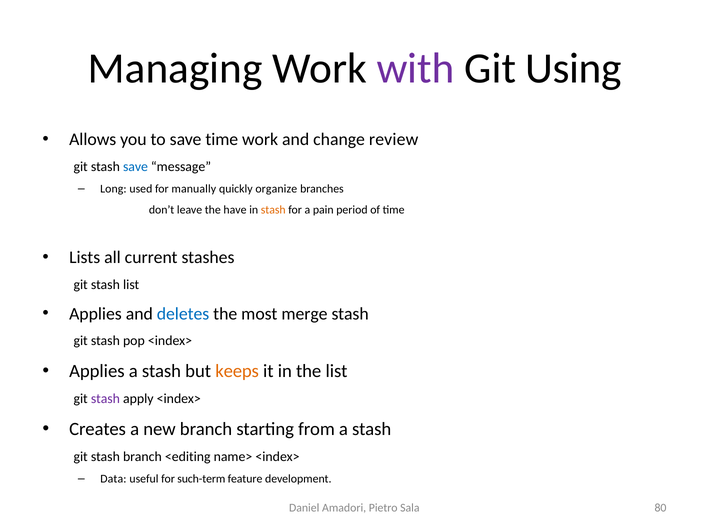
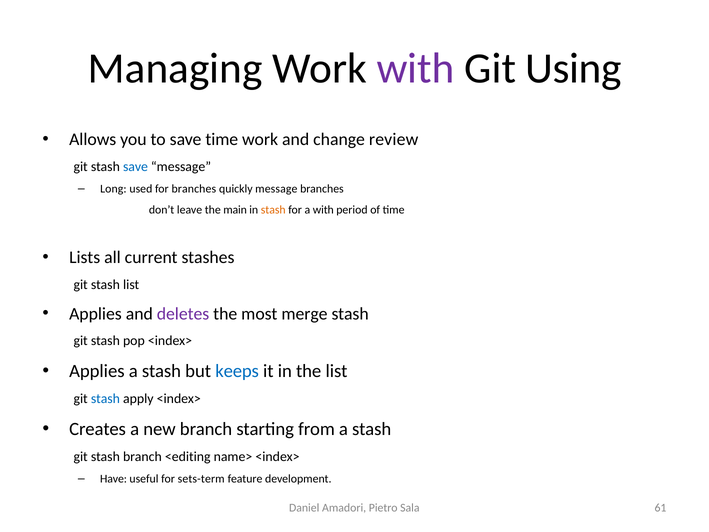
for manually: manually -> branches (194, 189)
quickly organize: organize -> message (276, 189)
have: have -> main (235, 210)
a pain: pain -> with (323, 210)
deletes colour: blue -> purple (183, 314)
keeps colour: orange -> blue (237, 371)
stash colour: purple -> blue (105, 398)
Data: Data -> Have (114, 479)
such-term: such-term -> sets-term (201, 479)
80: 80 -> 61 (660, 508)
